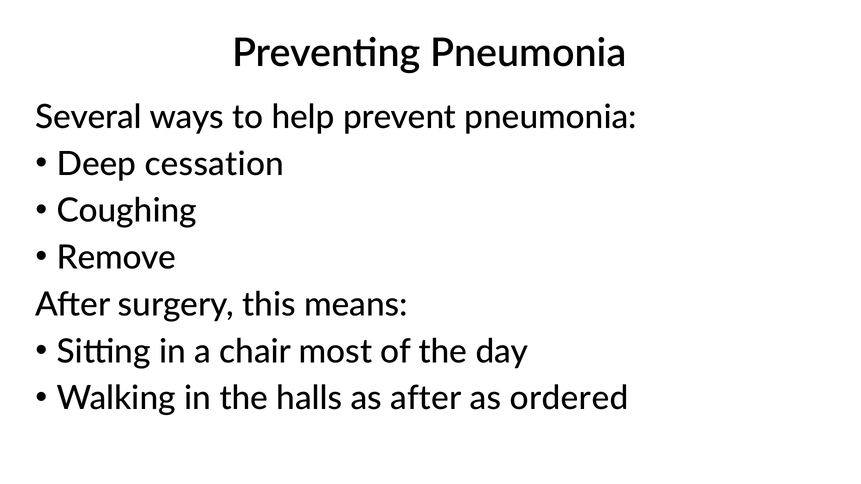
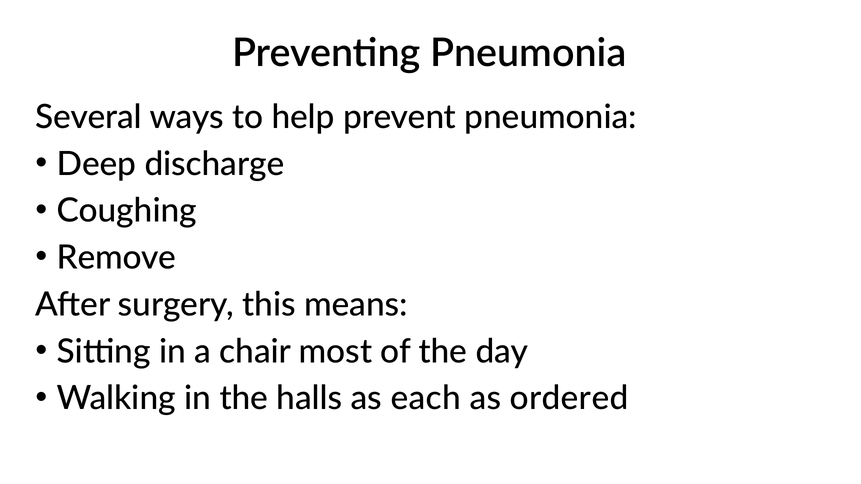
cessation: cessation -> discharge (215, 164)
as after: after -> each (426, 399)
